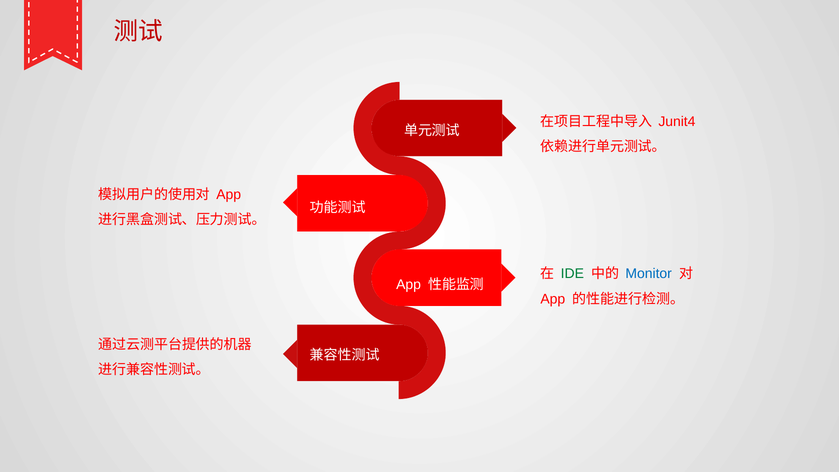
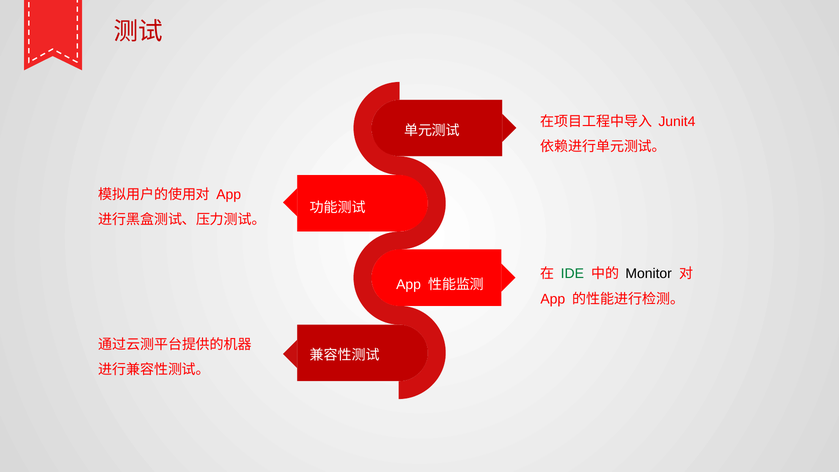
Monitor colour: blue -> black (649, 274)
